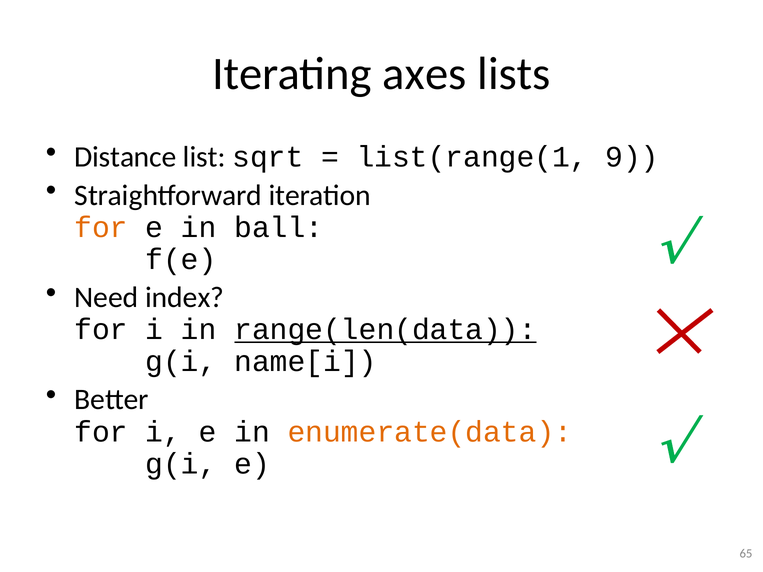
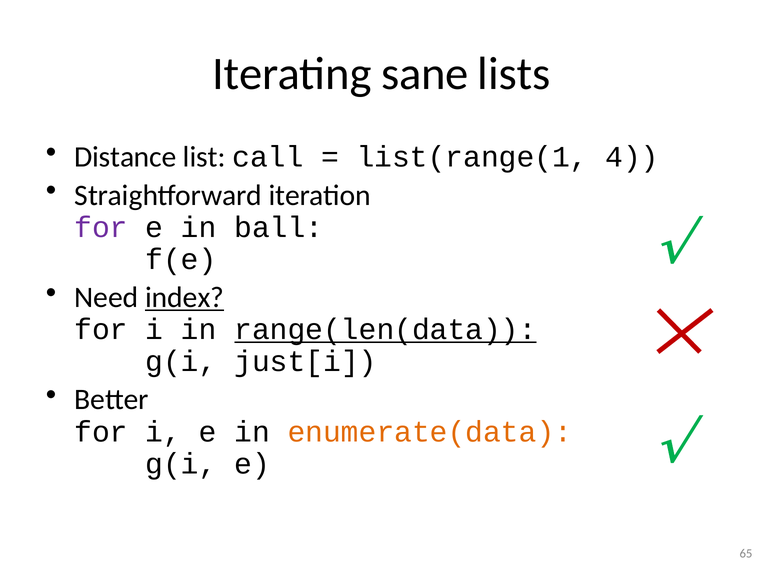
axes: axes -> sane (425, 74)
sqrt: sqrt -> call (268, 157)
9: 9 -> 4 (632, 157)
for colour: orange -> purple (101, 227)
index underline: none -> present (185, 298)
name[i: name[i -> just[i (305, 362)
